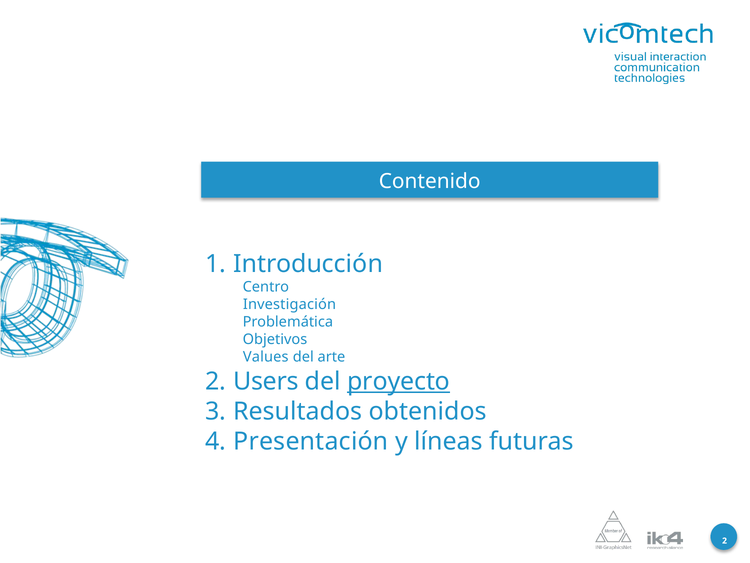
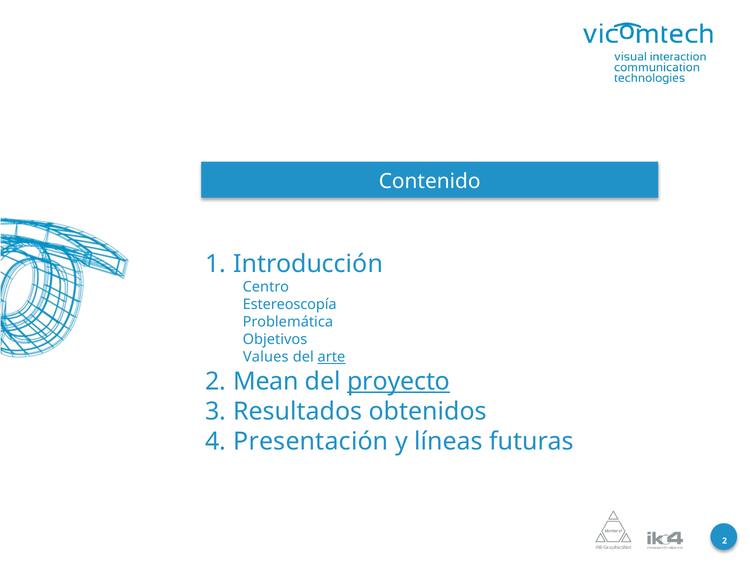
Investigación: Investigación -> Estereoscopía (290, 304)
arte underline: none -> present (331, 357)
Users: Users -> Mean (266, 381)
